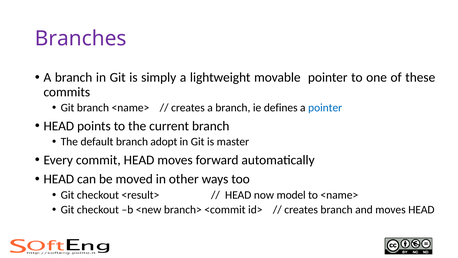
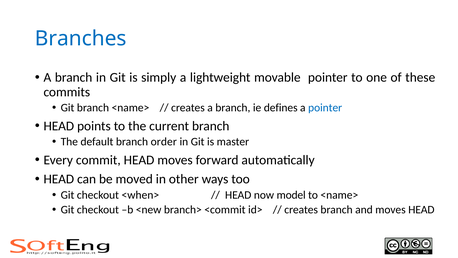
Branches colour: purple -> blue (81, 38)
adopt: adopt -> order (164, 142)
<result>: <result> -> <when> (140, 195)
